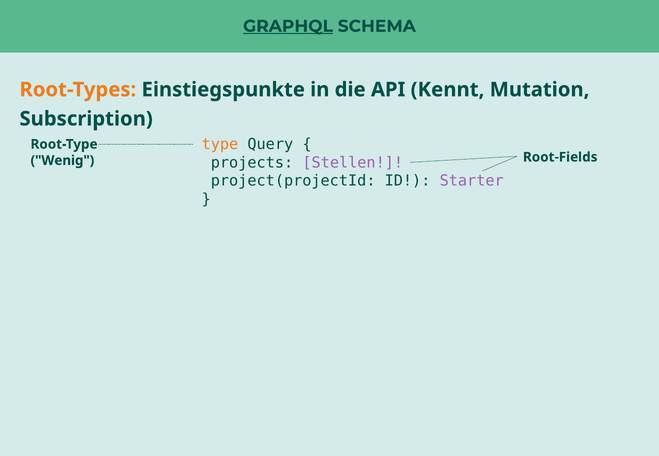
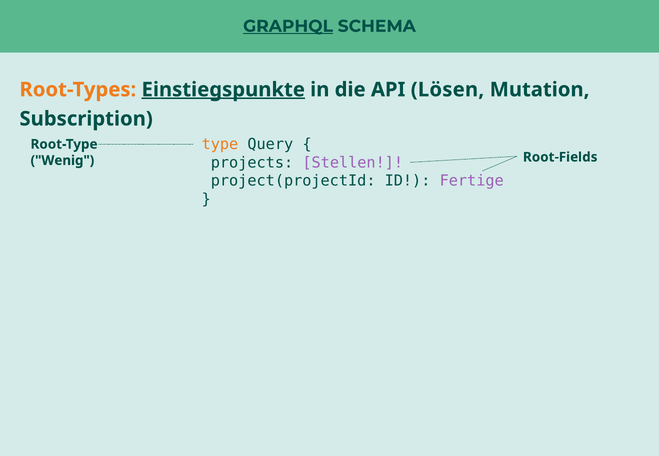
Einstiegspunkte underline: none -> present (223, 90)
Kennt: Kennt -> Lösen (447, 90)
Starter: Starter -> Fertige (472, 181)
